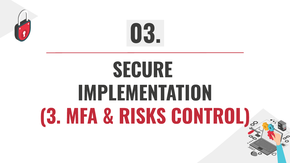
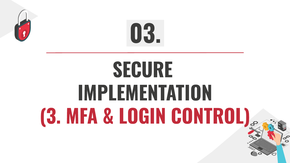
RISKS: RISKS -> LOGIN (142, 117)
